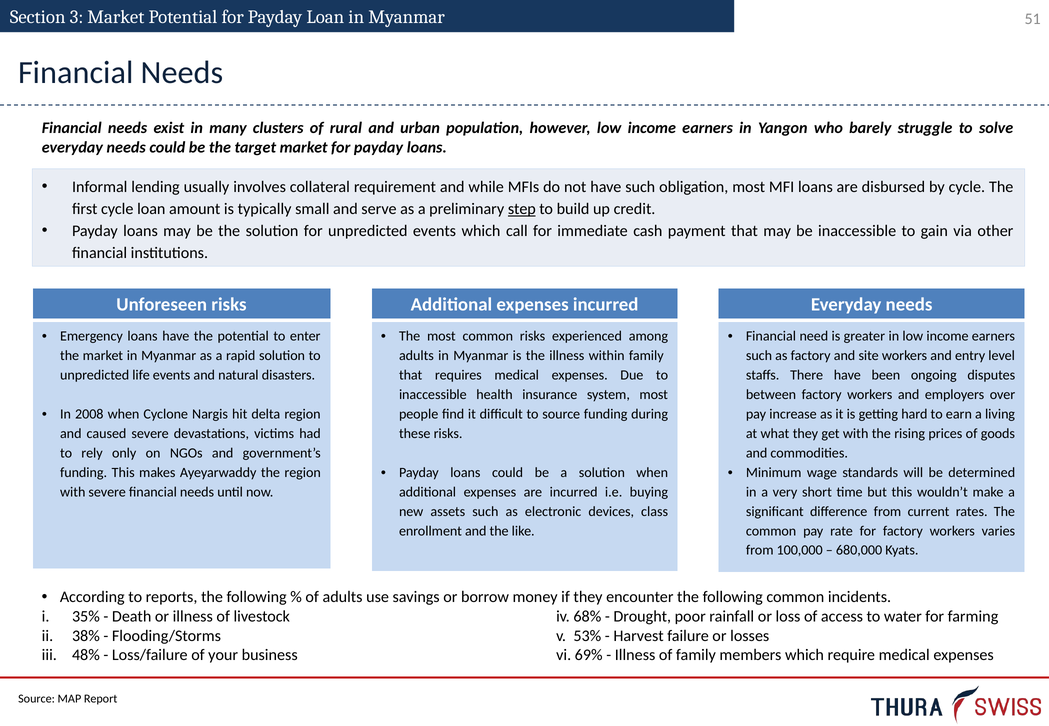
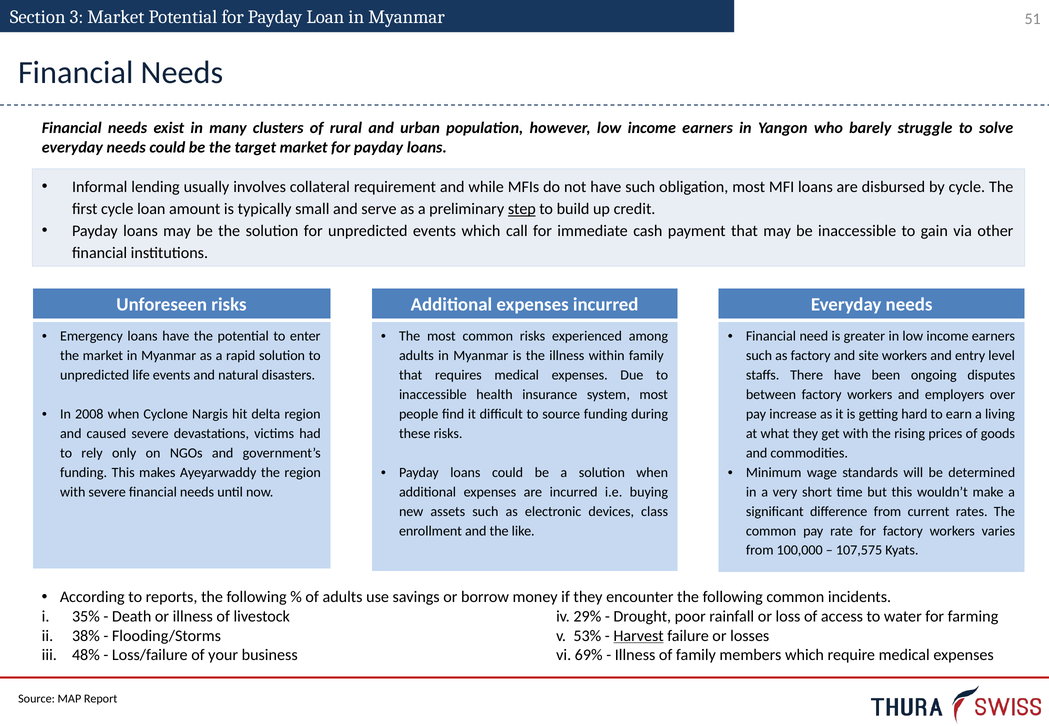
680,000: 680,000 -> 107,575 (859, 551)
68%: 68% -> 29% (587, 617)
Harvest underline: none -> present (639, 636)
